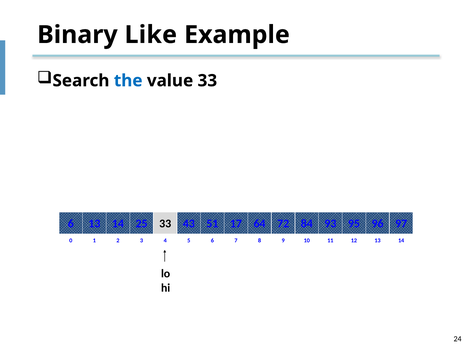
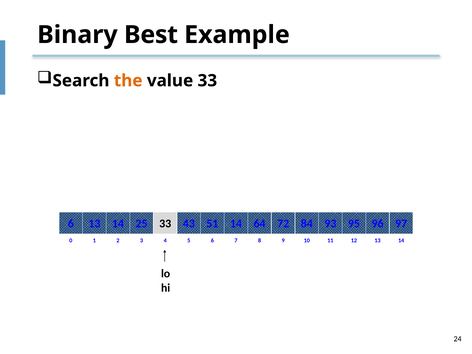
Like: Like -> Best (151, 35)
the colour: blue -> orange (128, 81)
43 17: 17 -> 14 (236, 224)
